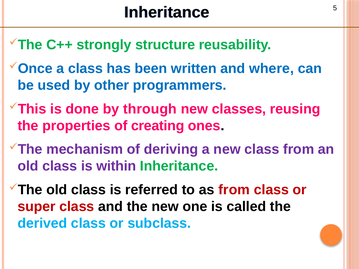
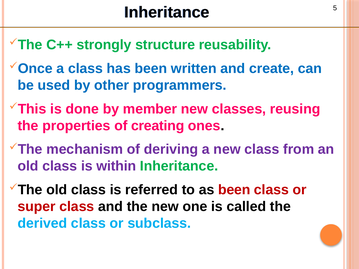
where: where -> create (272, 69)
through: through -> member (150, 109)
as from: from -> been (234, 190)
